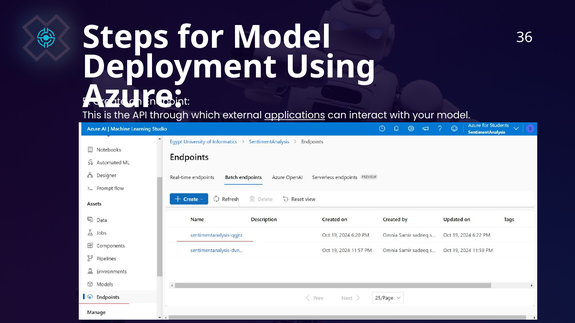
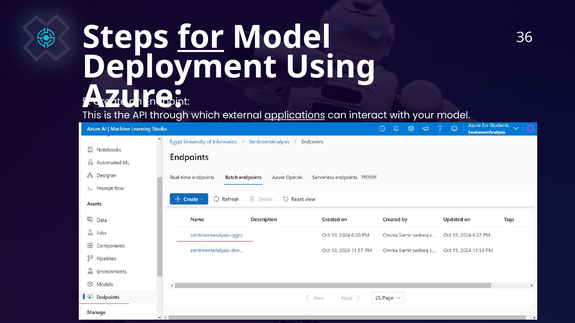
for underline: none -> present (201, 37)
